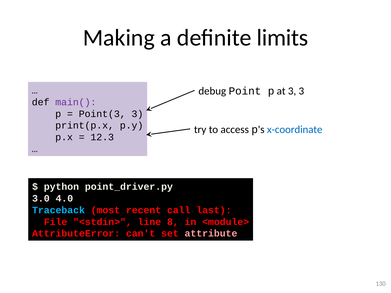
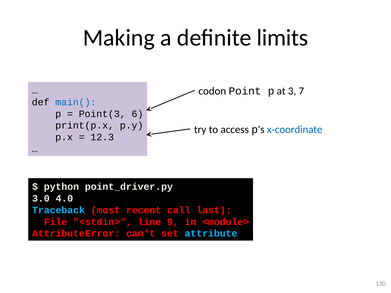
debug: debug -> codon (212, 91)
3 3: 3 -> 7 (301, 91)
main( colour: purple -> blue (76, 102)
Point(3 3: 3 -> 6 (137, 114)
8: 8 -> 9 (173, 222)
attribute colour: pink -> light blue (211, 234)
